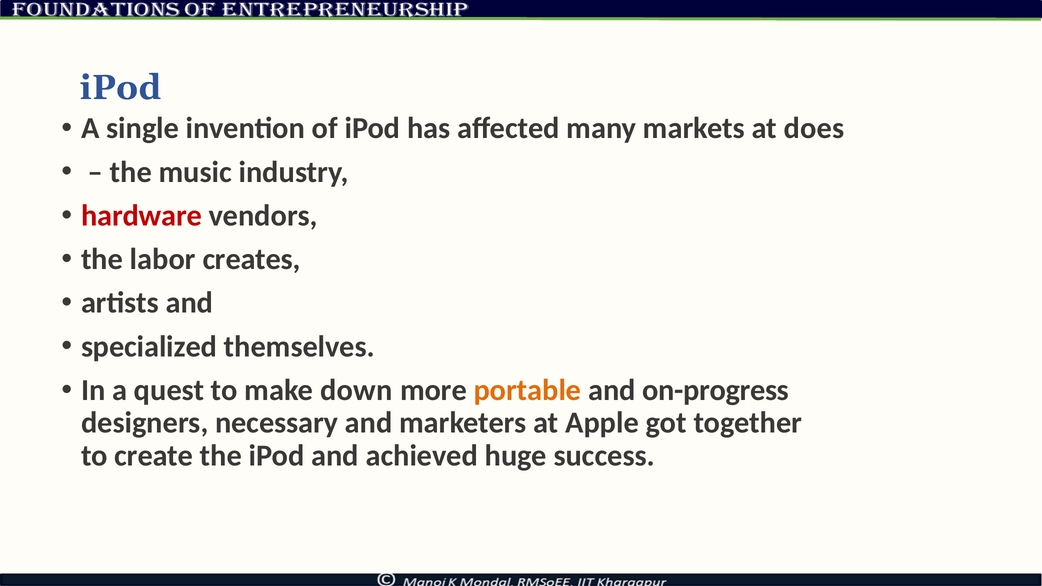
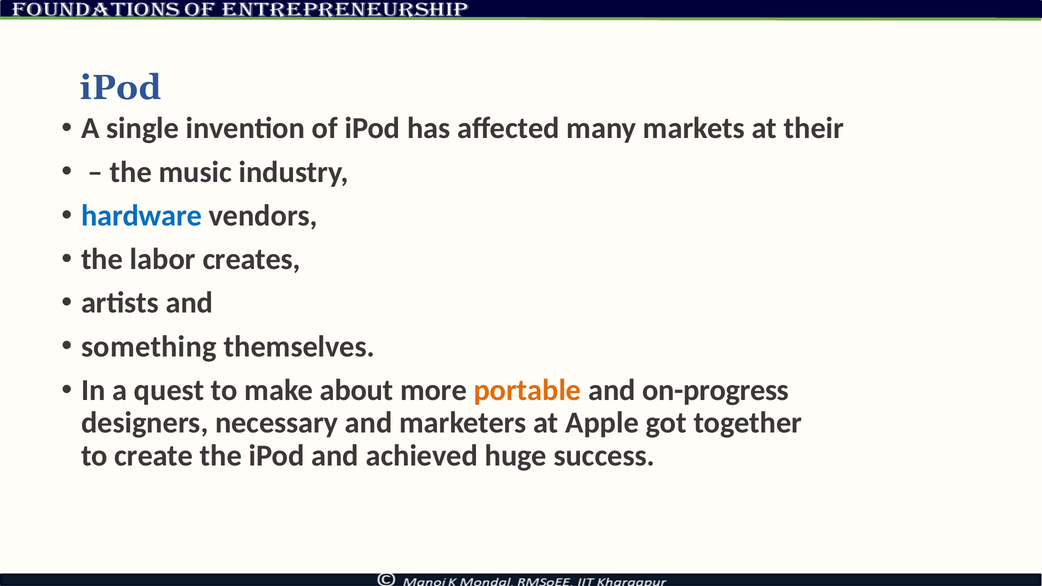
does: does -> their (814, 128)
hardware colour: red -> blue (142, 216)
specialized: specialized -> something (149, 347)
down: down -> about (357, 390)
